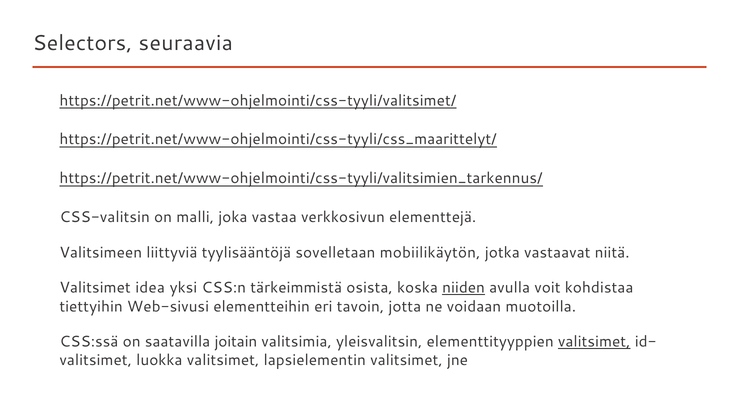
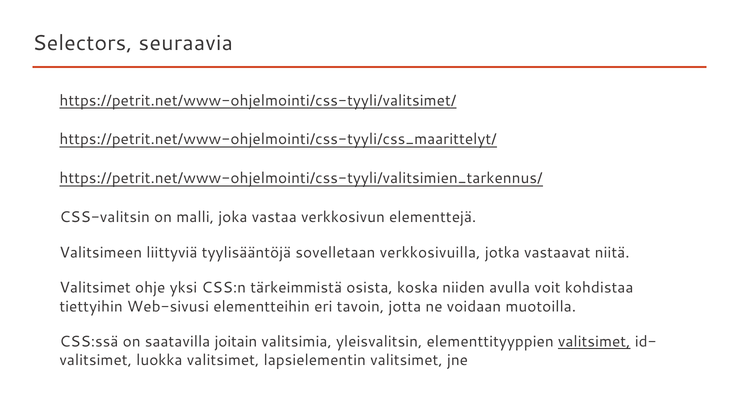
mobiilikäytön: mobiilikäytön -> verkkosivuilla (430, 252)
idea: idea -> ohje (150, 288)
niiden underline: present -> none (464, 288)
